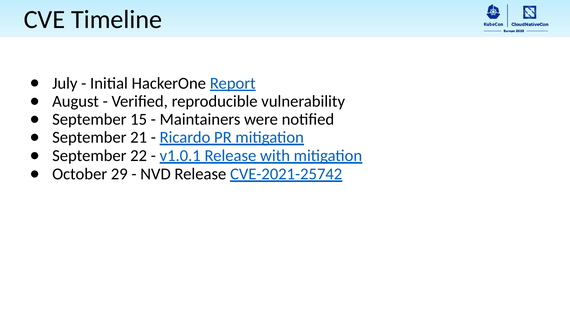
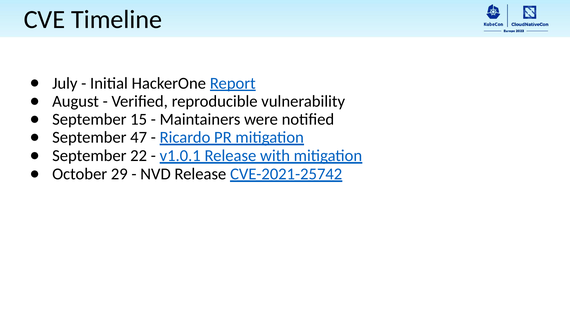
21: 21 -> 47 (139, 137)
